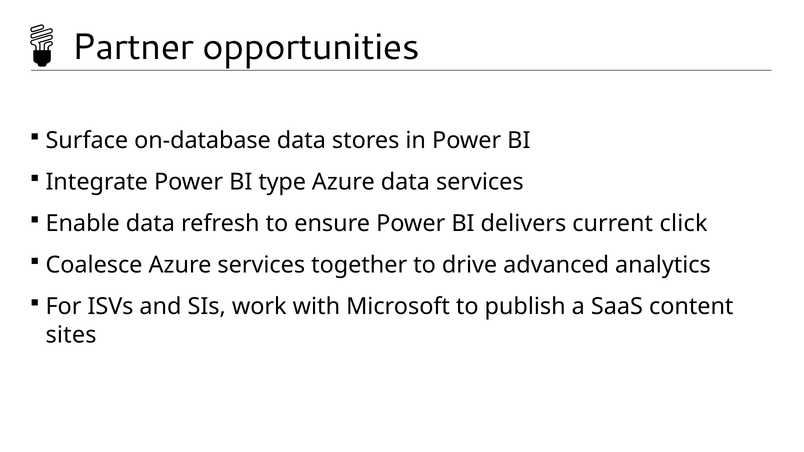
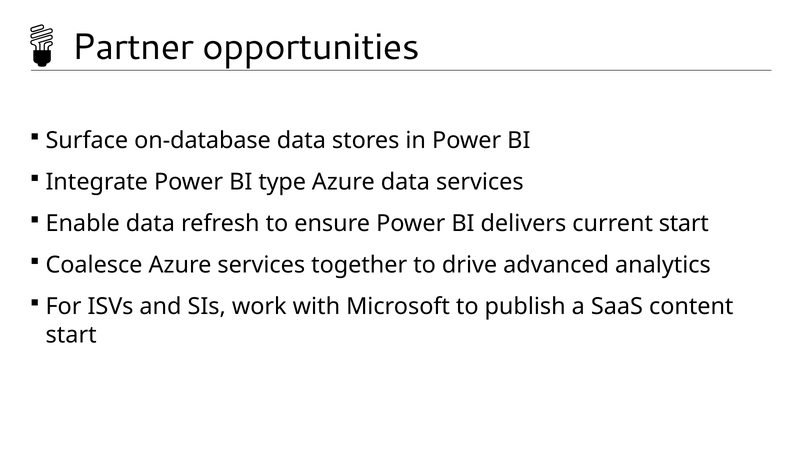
current click: click -> start (684, 224)
sites: sites -> start (71, 335)
